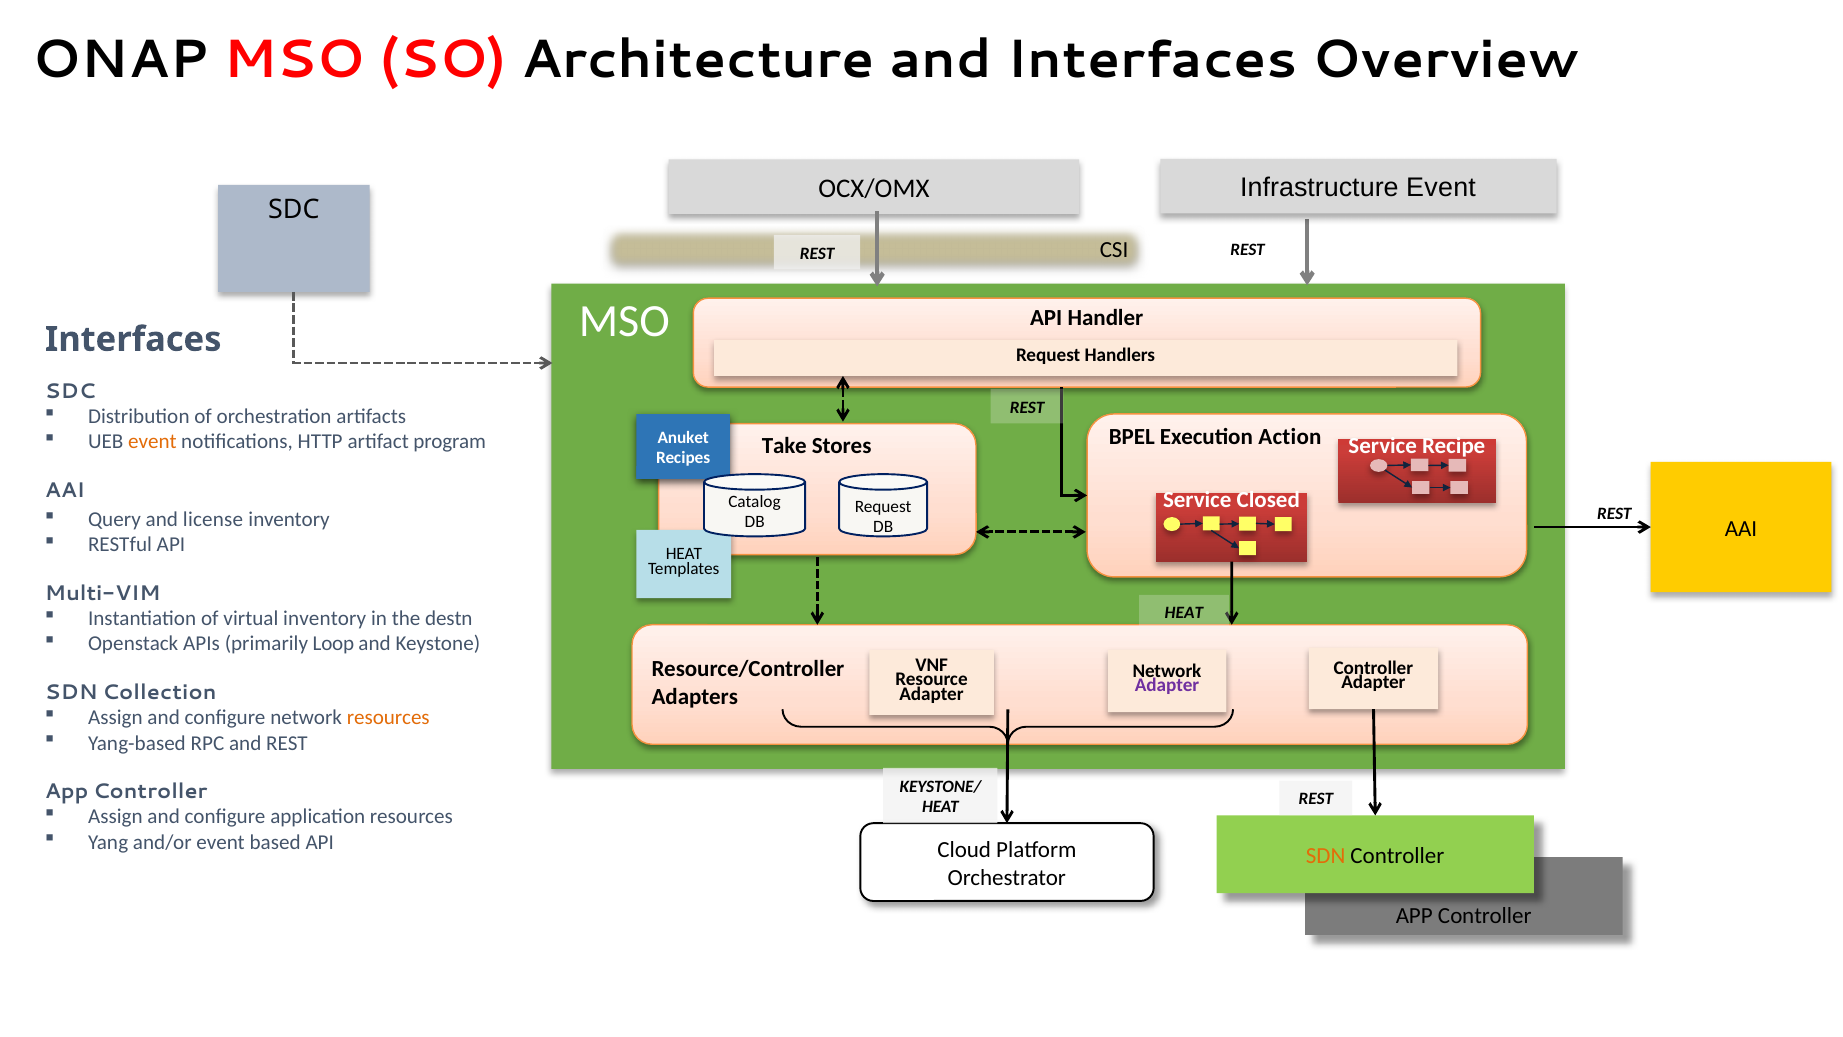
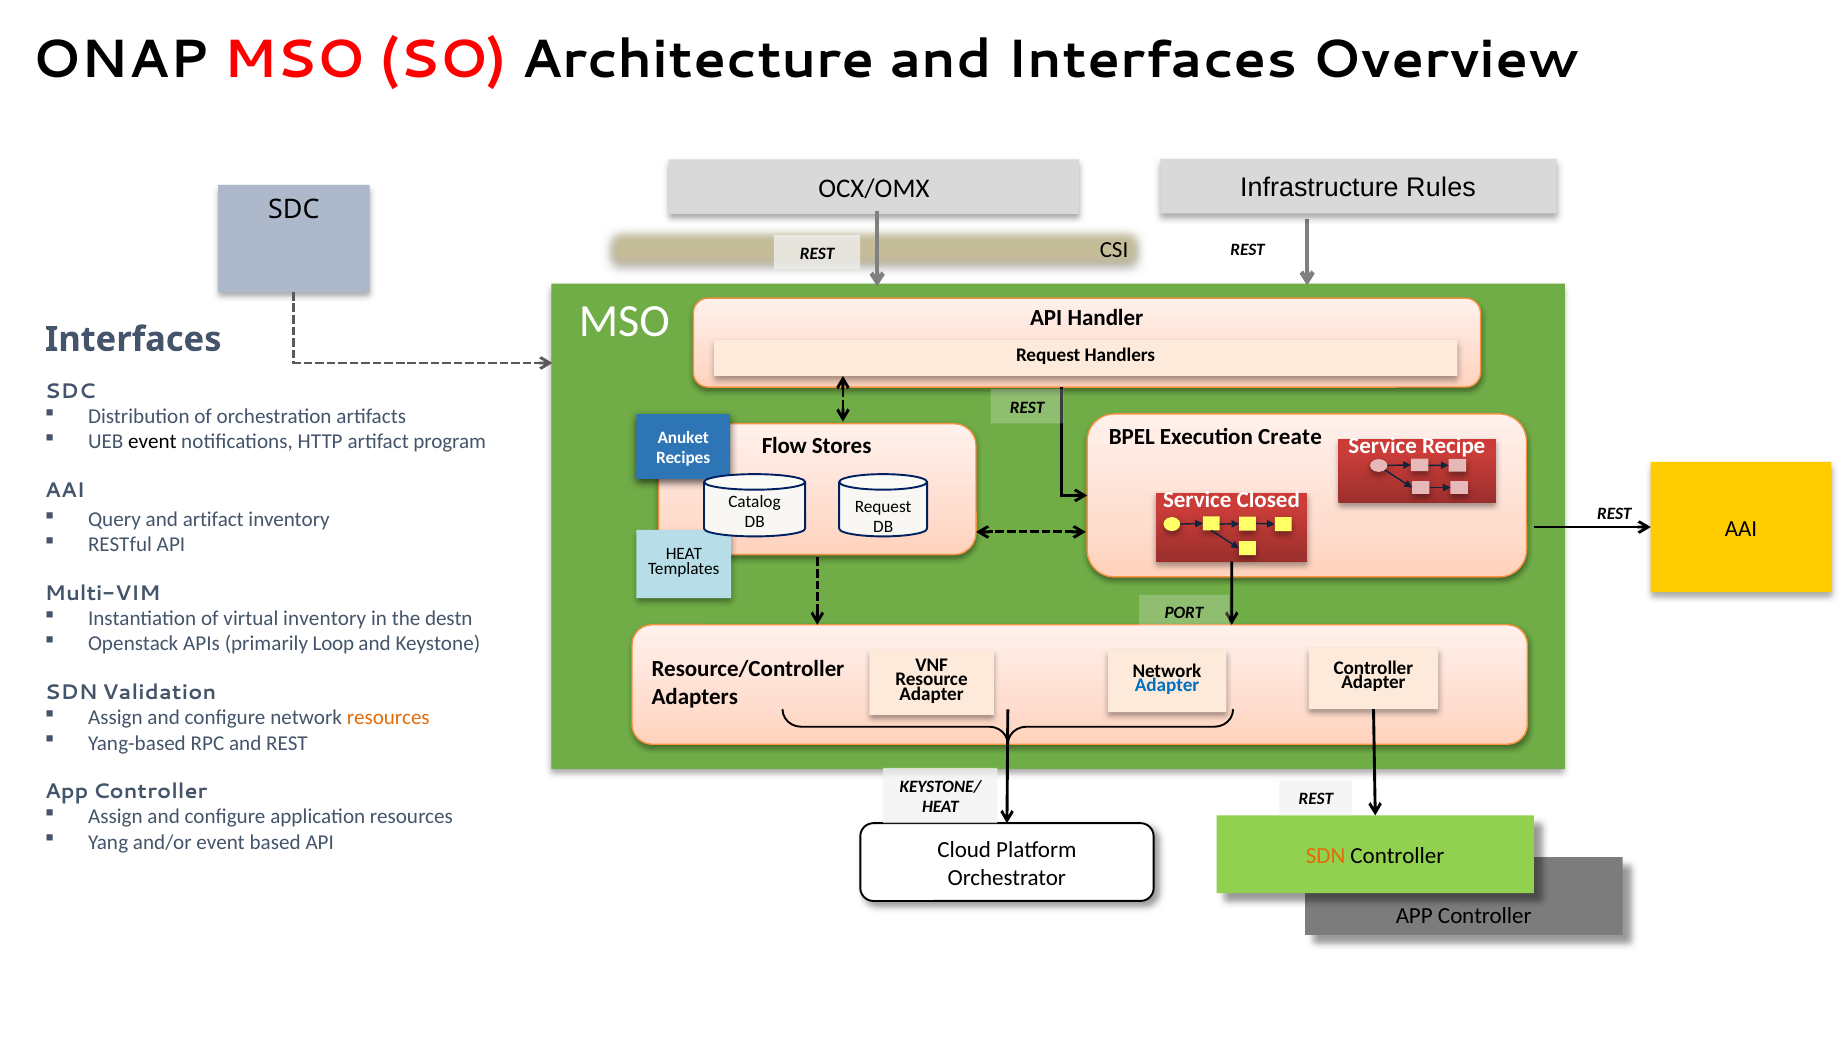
Infrastructure Event: Event -> Rules (1441, 188)
Action: Action -> Create (1290, 437)
event colour: orange -> black (152, 442)
Take: Take -> Flow (784, 445)
and license: license -> artifact (213, 519)
HEAT: HEAT -> PORT (1184, 613)
Adapter colour: purple -> blue (1167, 685)
Collection: Collection -> Validation (159, 692)
